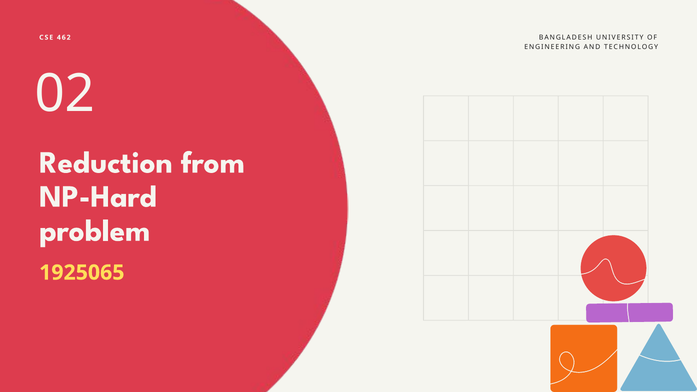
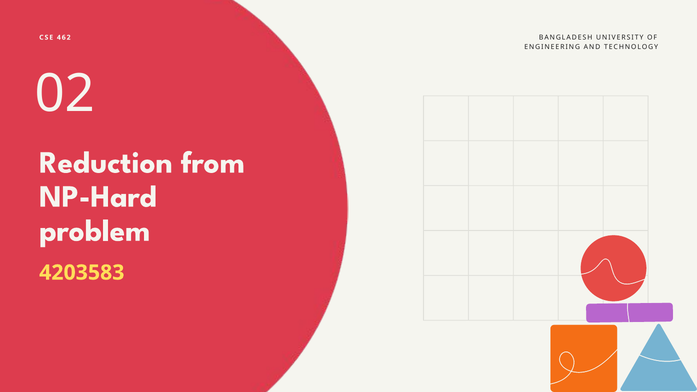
1925065: 1925065 -> 4203583 (82, 273)
